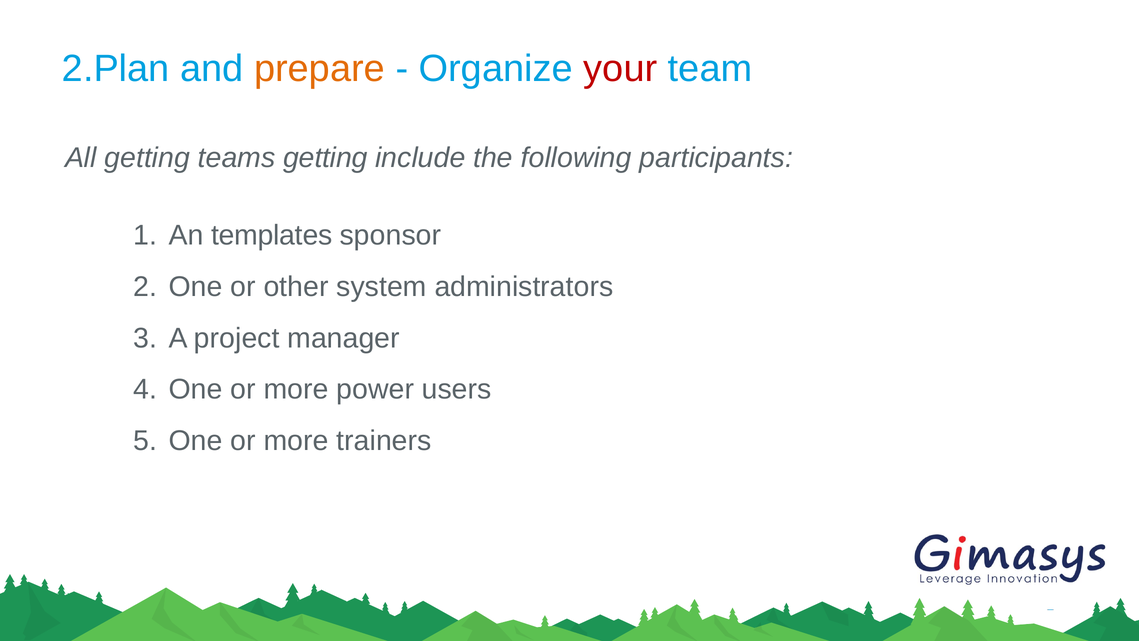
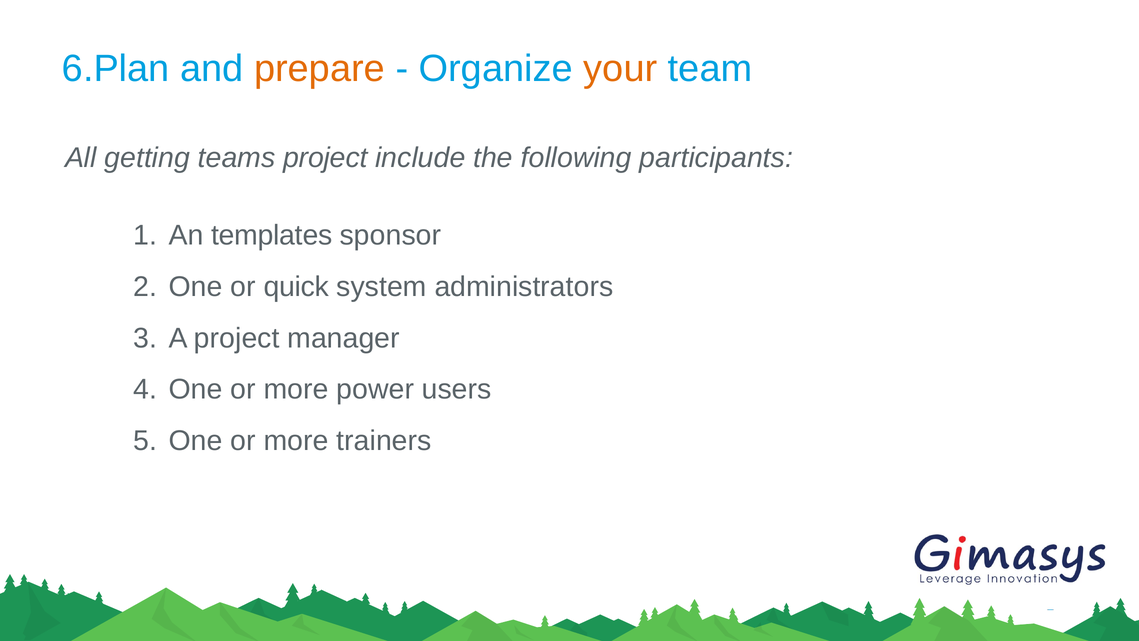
2.Plan: 2.Plan -> 6.Plan (116, 69)
your colour: red -> orange (620, 69)
teams getting: getting -> project (325, 158)
other: other -> quick (296, 287)
